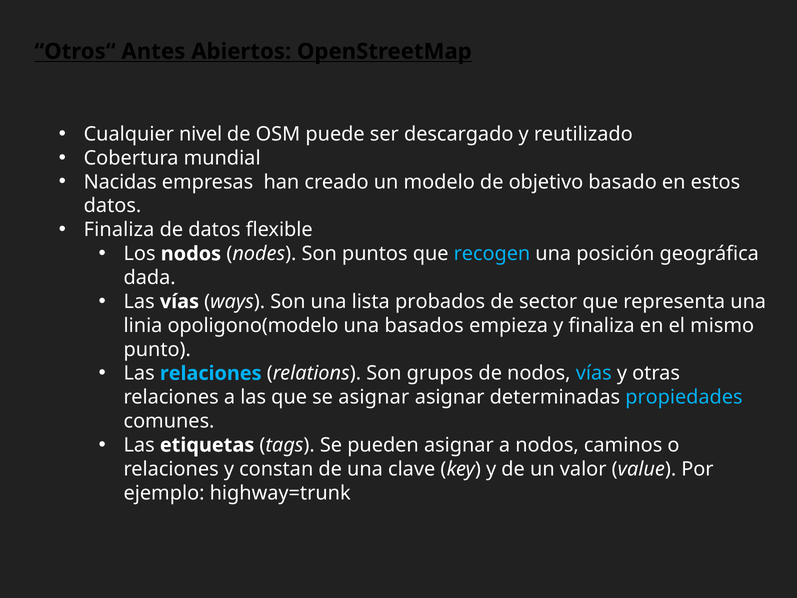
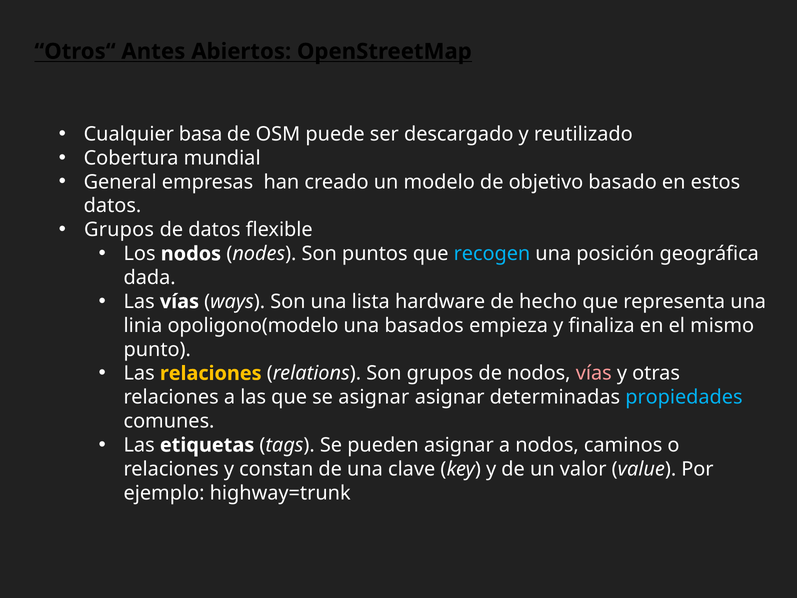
nivel: nivel -> basa (201, 134)
Nacidas: Nacidas -> General (120, 182)
Finaliza: Finaliza -> Grupos (119, 230)
probados: probados -> hardware (440, 301)
sector: sector -> hecho (548, 301)
relaciones colour: light blue -> yellow (211, 373)
vías colour: light blue -> pink (594, 373)
